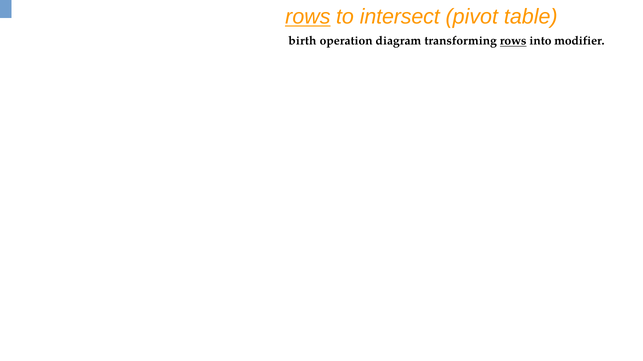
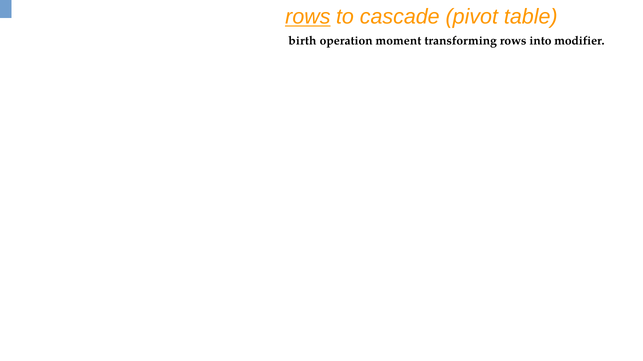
intersect: intersect -> cascade (400, 17)
diagram: diagram -> moment (398, 41)
rows underline: present -> none (513, 41)
